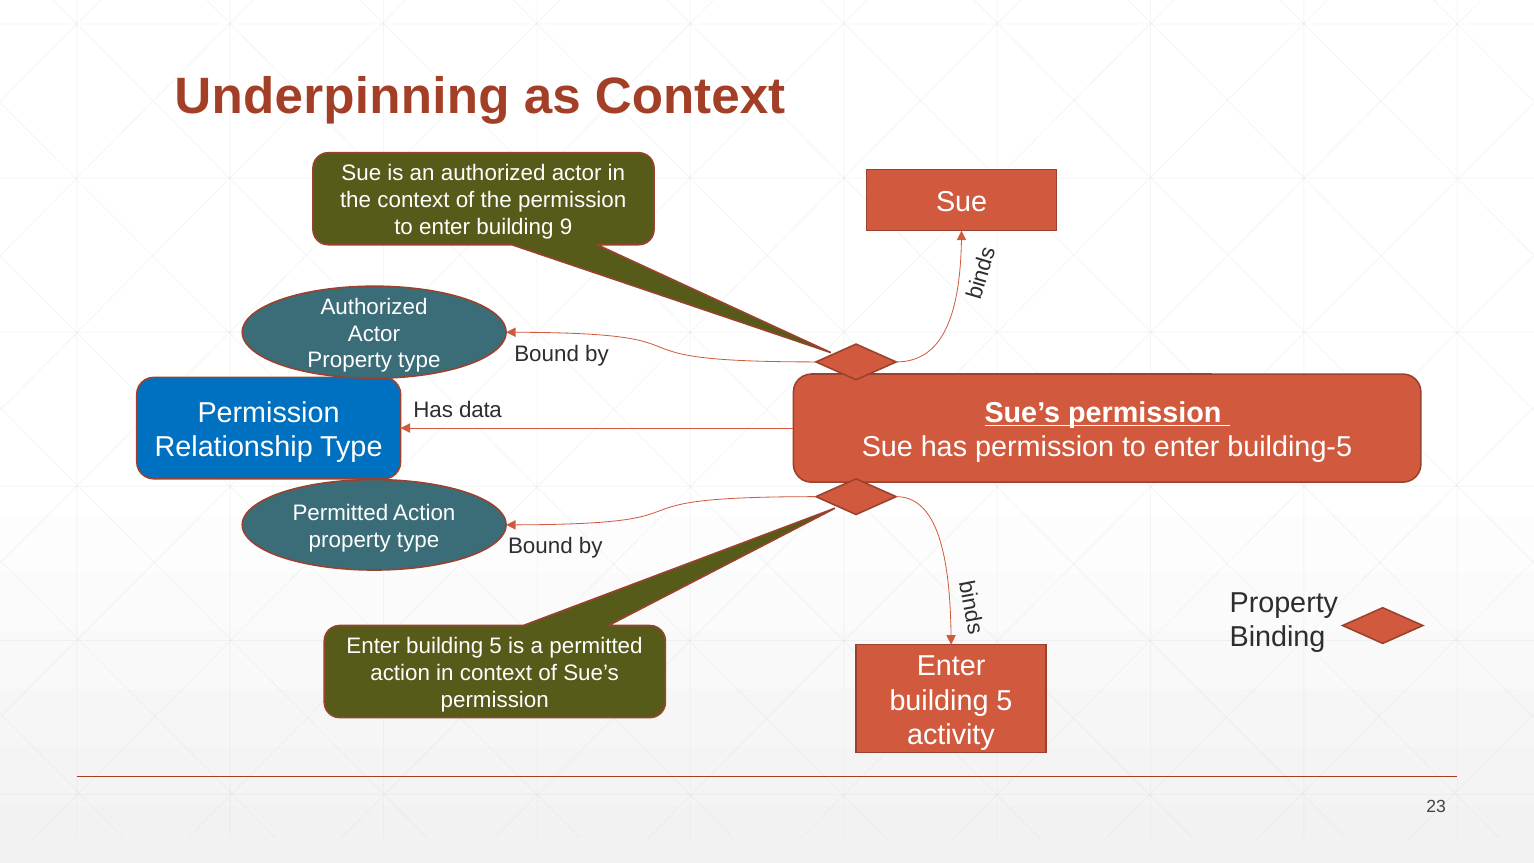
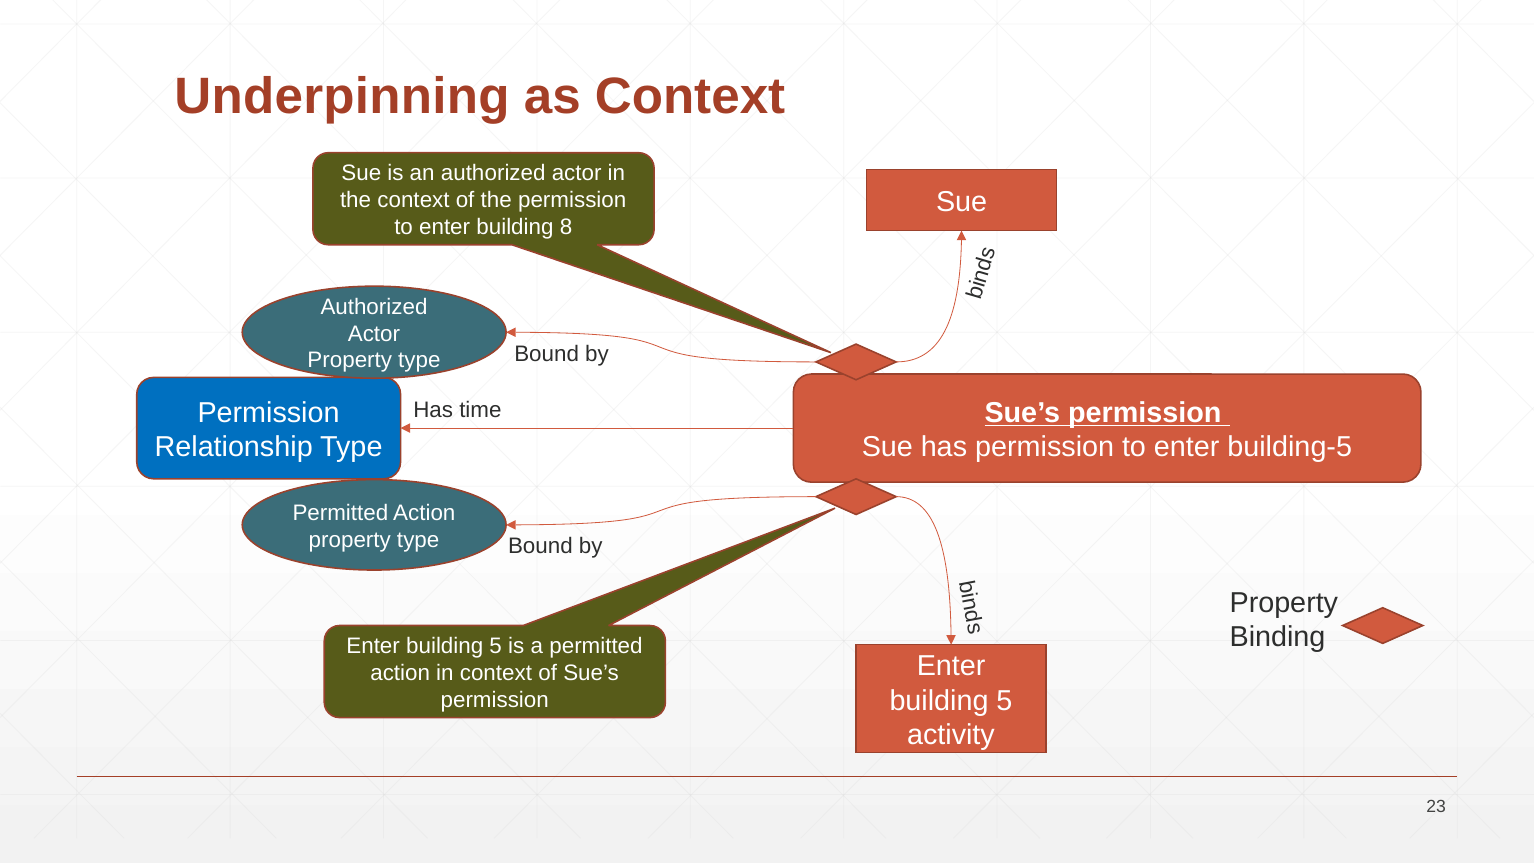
9: 9 -> 8 (566, 227)
data: data -> time (480, 410)
